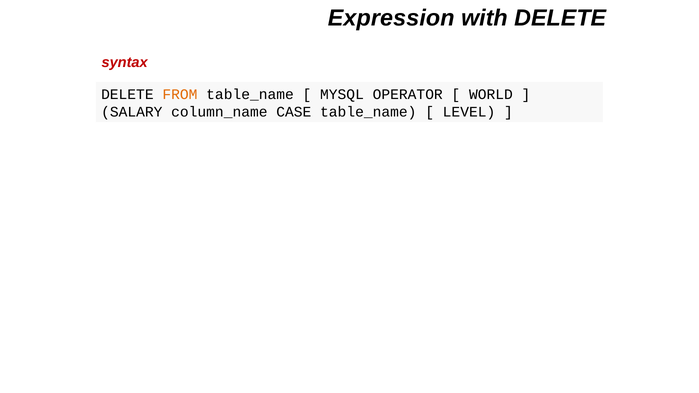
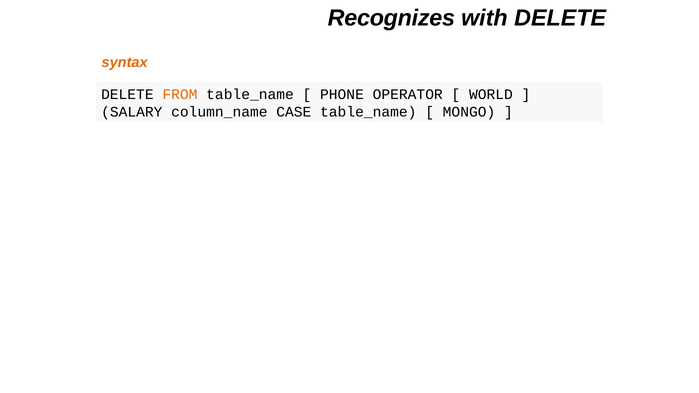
Expression: Expression -> Recognizes (391, 18)
syntax colour: red -> orange (125, 62)
MYSQL: MYSQL -> PHONE (342, 94)
LEVEL: LEVEL -> MONGO (469, 112)
